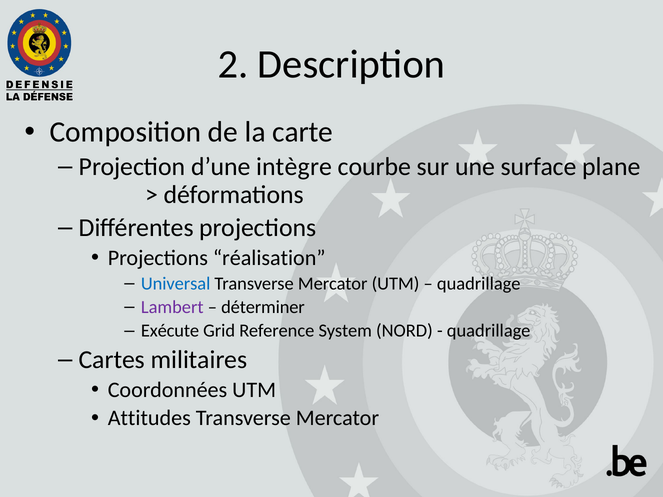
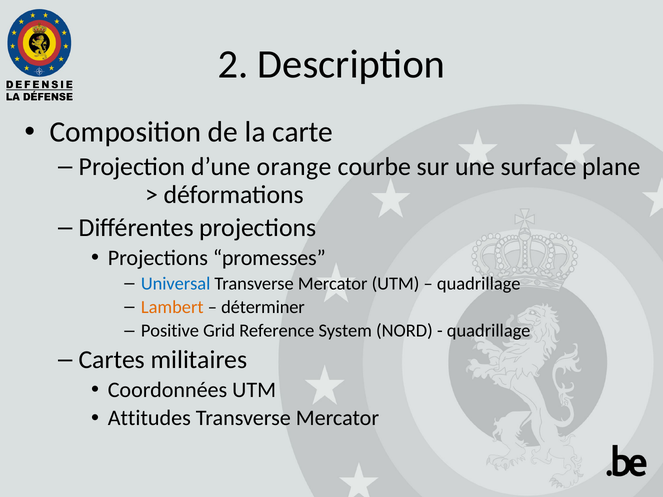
intègre: intègre -> orange (294, 167)
réalisation: réalisation -> promesses (269, 258)
Lambert colour: purple -> orange (172, 307)
Exécute: Exécute -> Positive (170, 331)
